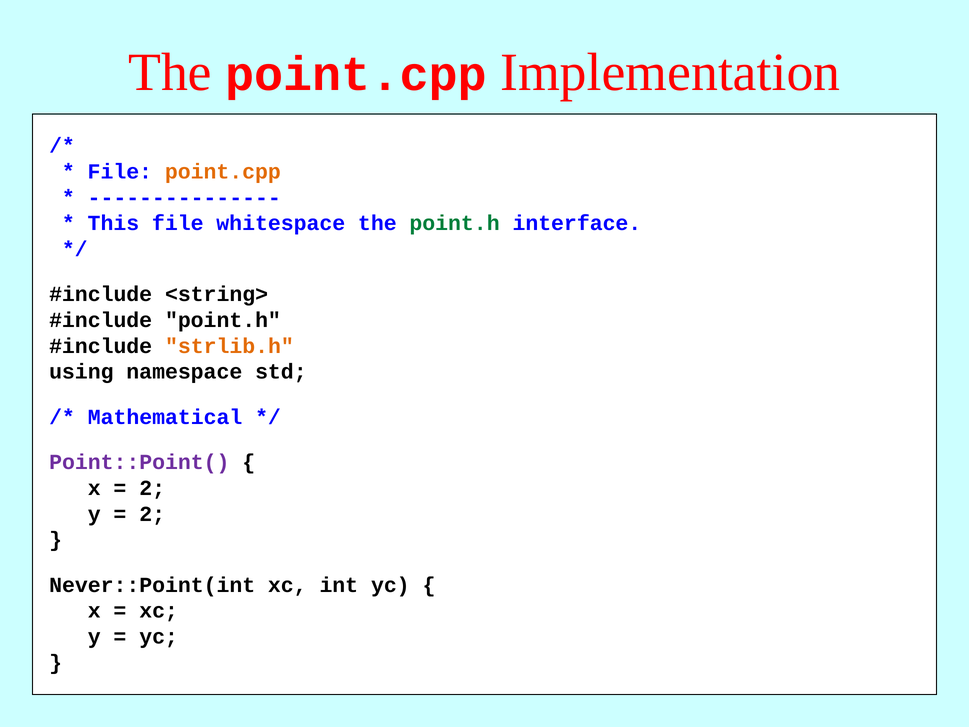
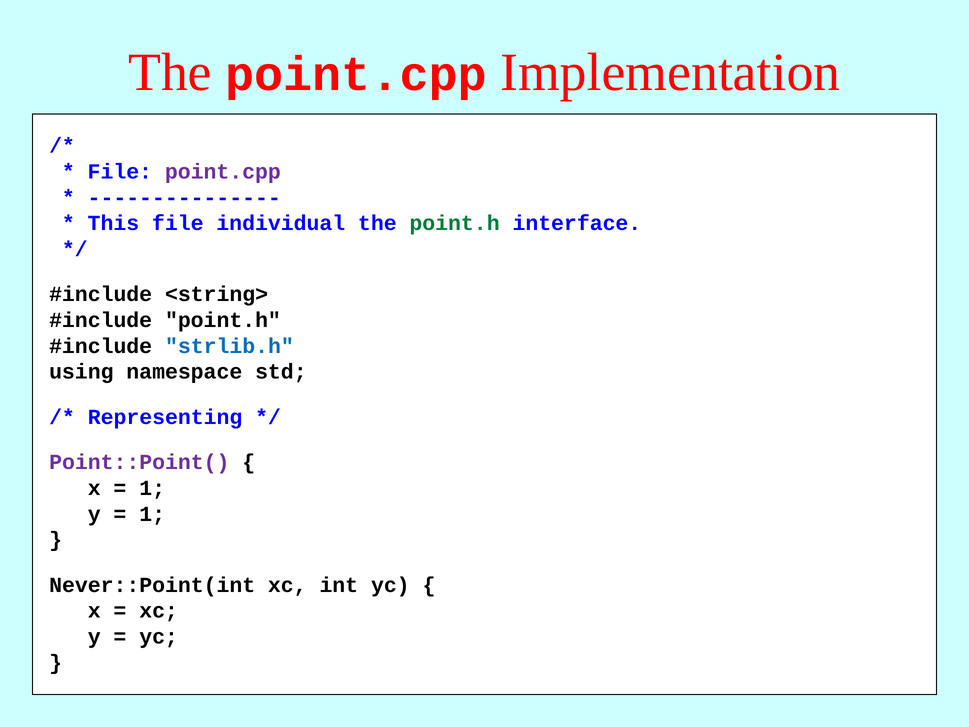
point.cpp colour: orange -> purple (223, 172)
whitespace: whitespace -> individual (281, 223)
strlib.h colour: orange -> blue (229, 346)
Mathematical: Mathematical -> Representing (165, 417)
2: 2 -> 1 (152, 488)
2: 2 -> 1 (152, 514)
